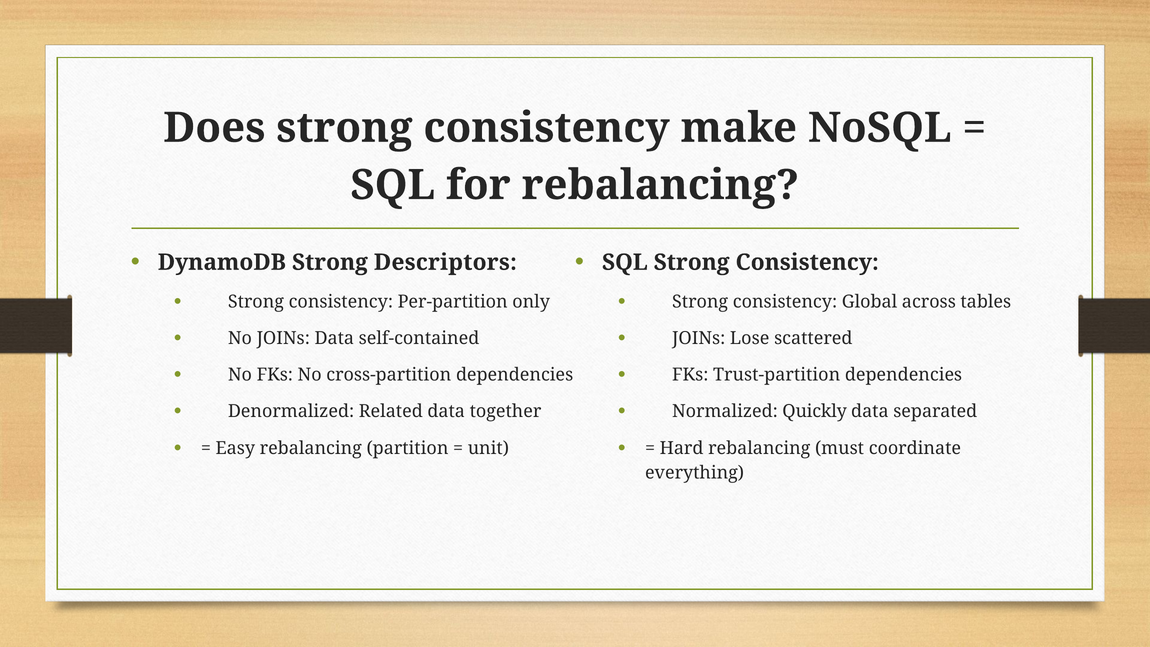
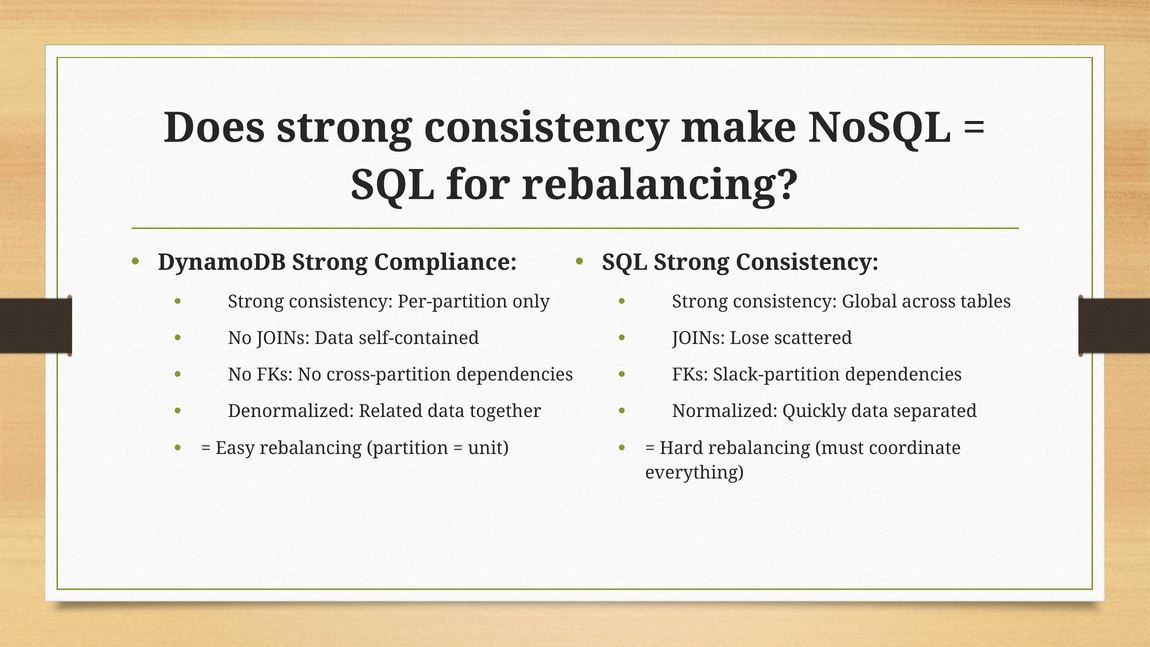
Descriptors: Descriptors -> Compliance (445, 262)
Trust-partition: Trust-partition -> Slack-partition (777, 375)
